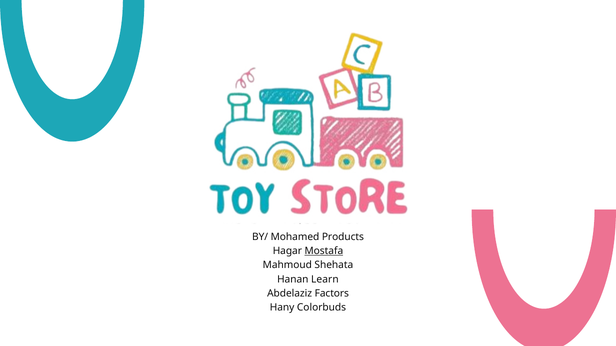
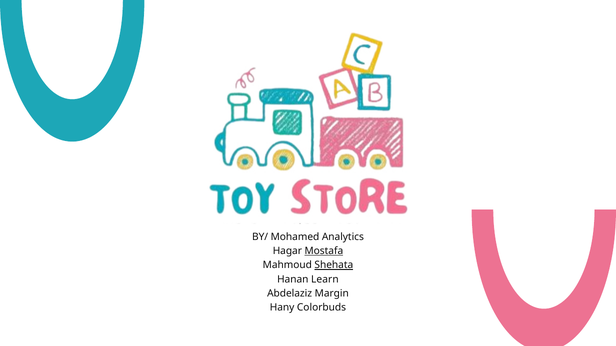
Products: Products -> Analytics (343, 237)
Shehata underline: none -> present (334, 265)
Factors: Factors -> Margin (332, 294)
